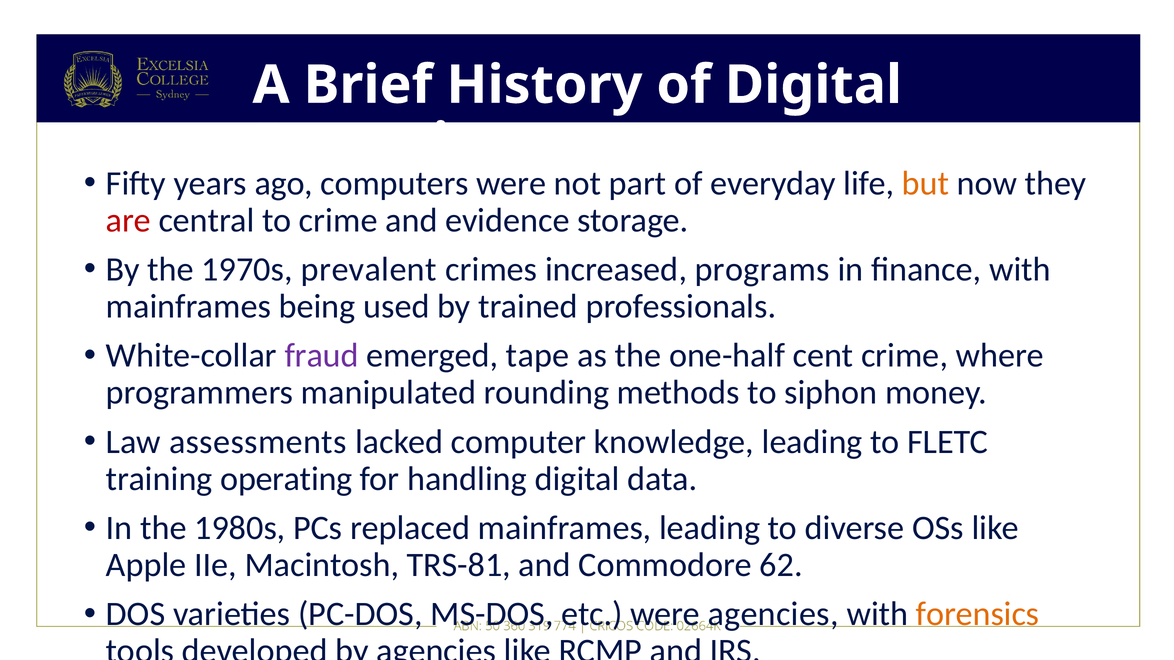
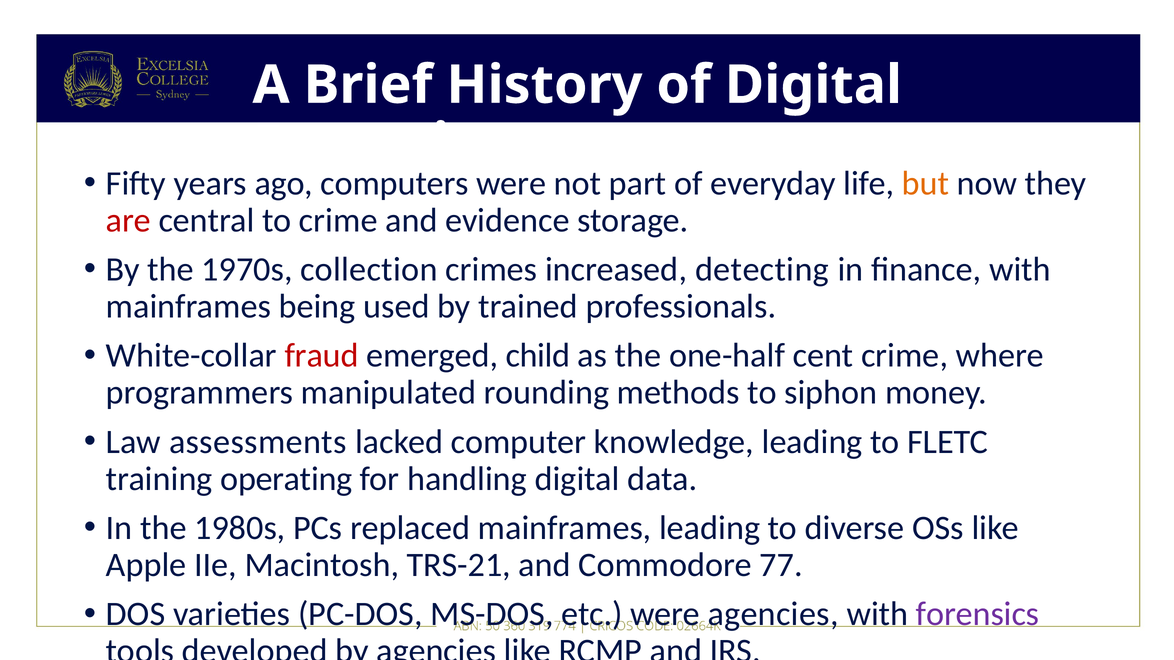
prevalent: prevalent -> collection (369, 270)
increased programs: programs -> detecting (762, 270)
fraud colour: purple -> red (322, 356)
emerged tape: tape -> child (538, 356)
TRS-81: TRS-81 -> TRS-21 (459, 565)
62: 62 -> 77 (781, 565)
forensics colour: orange -> purple (978, 614)
